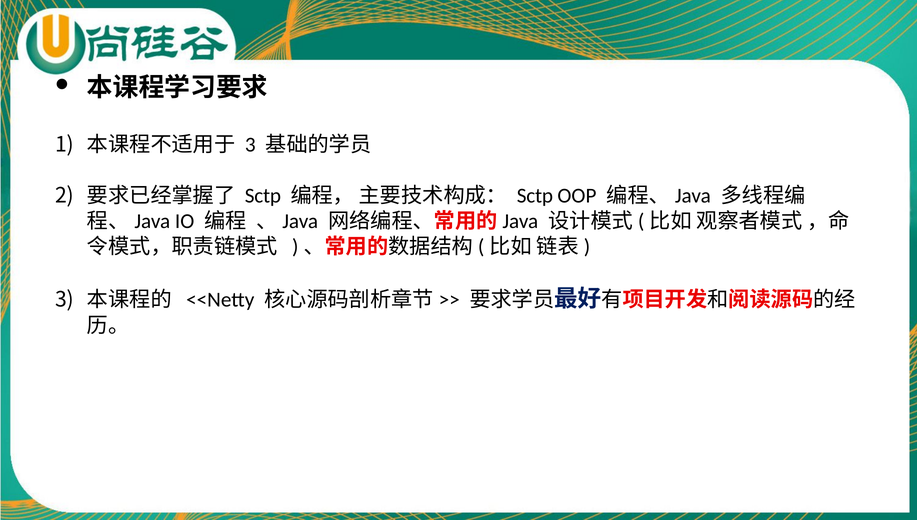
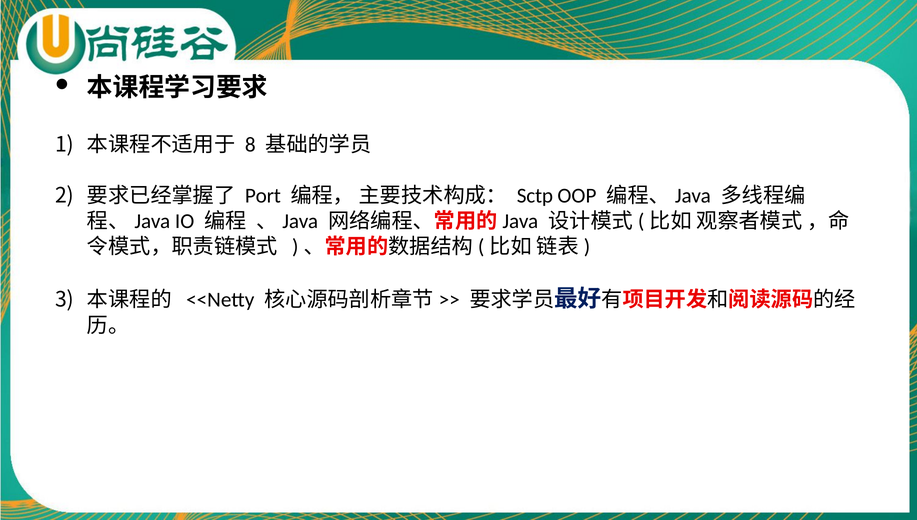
3: 3 -> 8 (250, 145)
Sctp: Sctp -> Port (263, 196)
